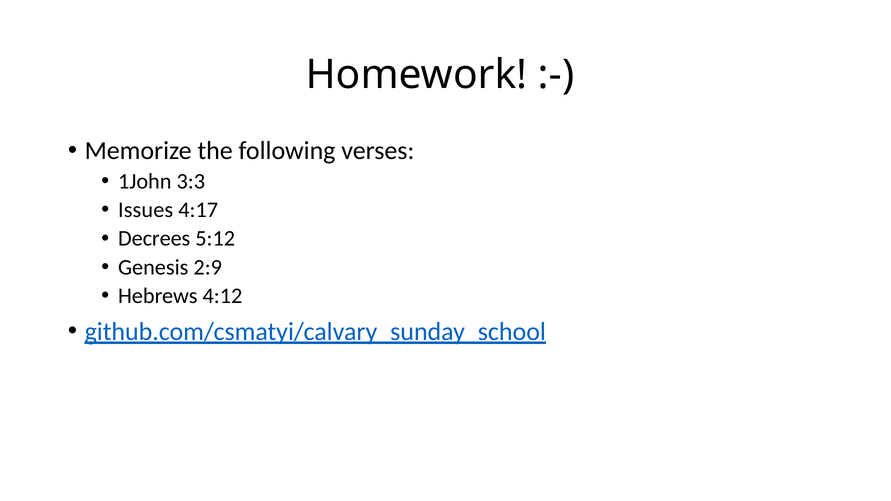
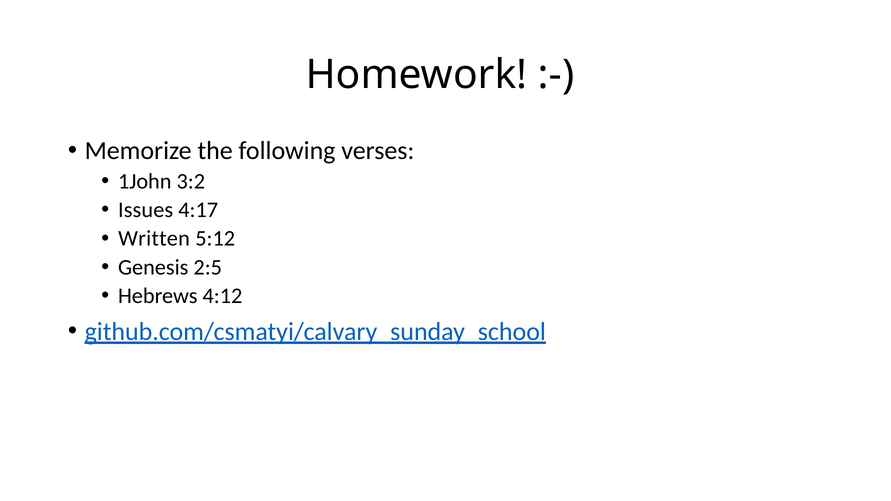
3:3: 3:3 -> 3:2 (191, 181)
Decrees: Decrees -> Written (154, 239)
2:9: 2:9 -> 2:5 (208, 267)
